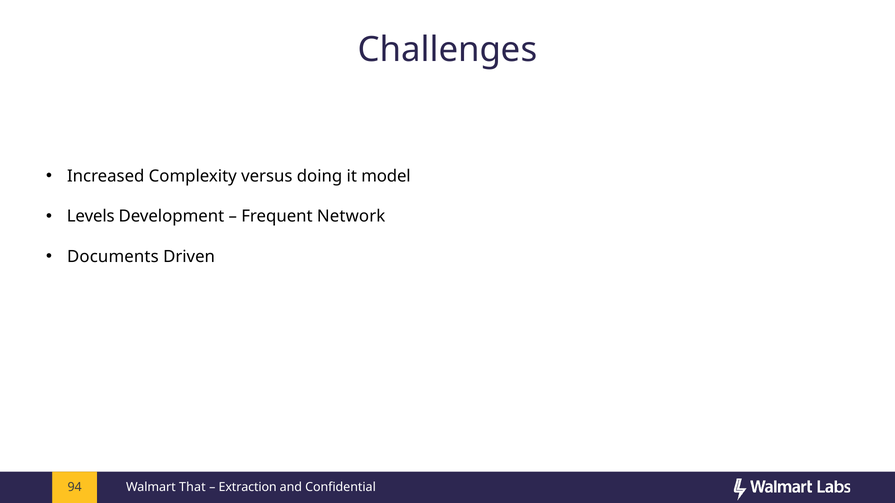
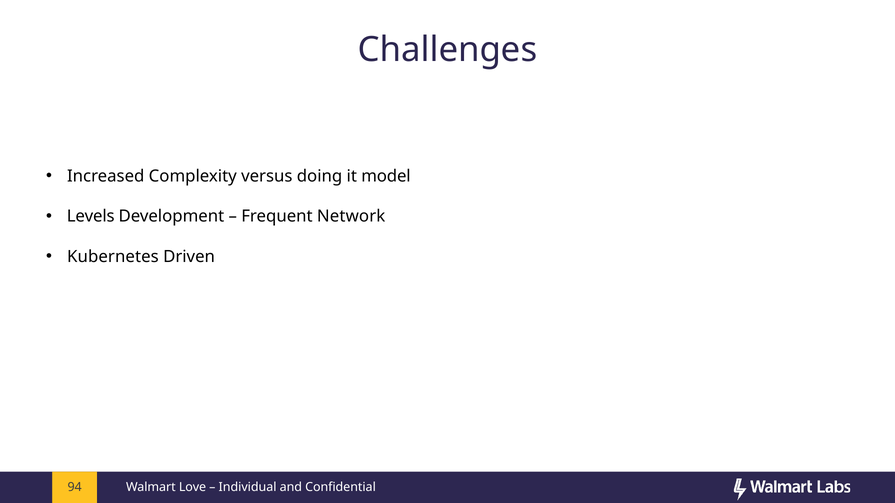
Documents: Documents -> Kubernetes (113, 257)
That: That -> Love (193, 488)
Extraction: Extraction -> Individual (248, 488)
